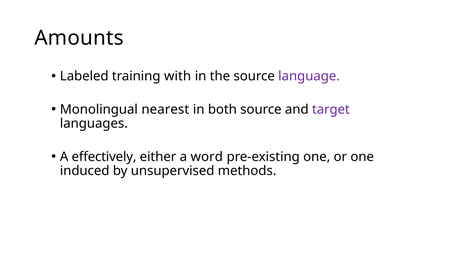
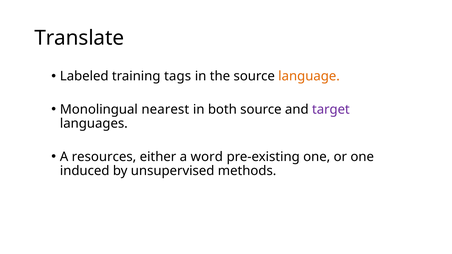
Amounts: Amounts -> Translate (79, 38)
with: with -> tags (178, 76)
language colour: purple -> orange (309, 76)
effectively: effectively -> resources (104, 157)
